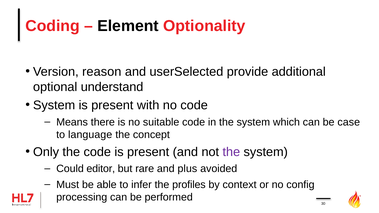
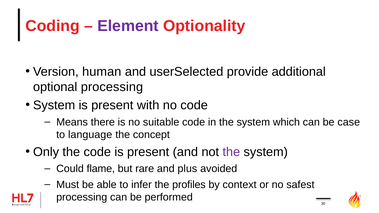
Element colour: black -> purple (128, 26)
reason: reason -> human (102, 72)
optional understand: understand -> processing (112, 87)
editor: editor -> flame (101, 169)
config: config -> safest (300, 185)
